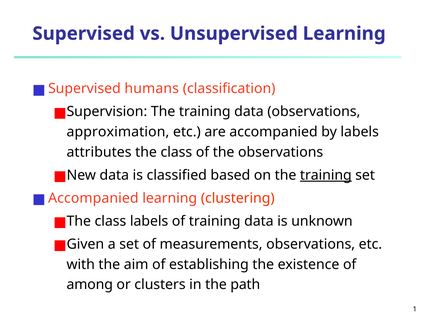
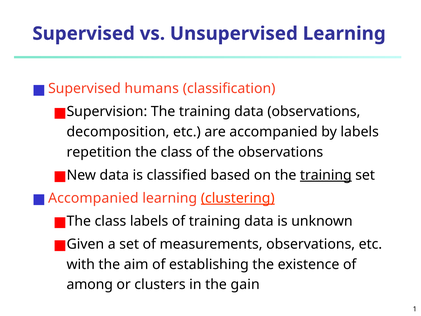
approximation: approximation -> decomposition (118, 132)
attributes: attributes -> repetition (99, 152)
clustering underline: none -> present (238, 198)
path: path -> gain (245, 284)
